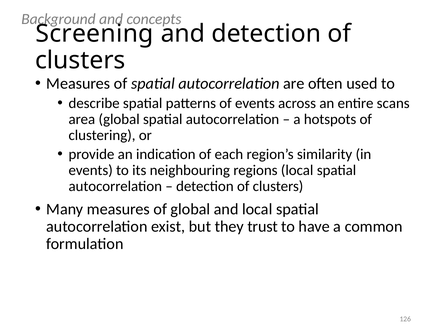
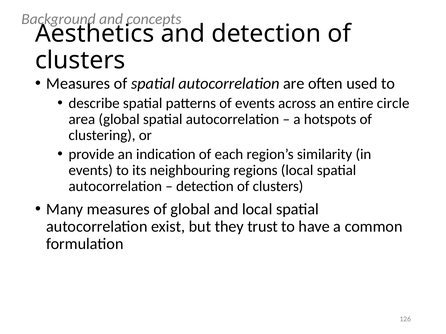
Screening: Screening -> Aesthetics (95, 34)
scans: scans -> circle (393, 103)
